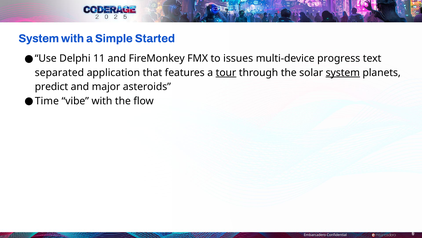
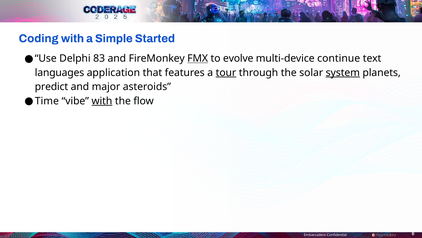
System: System -> Coding (39, 38)
11: 11 -> 83 (99, 58)
FMX underline: none -> present (198, 58)
issues: issues -> evolve (238, 58)
progress: progress -> continue (339, 58)
separated: separated -> languages (60, 72)
with underline: none -> present (102, 101)
